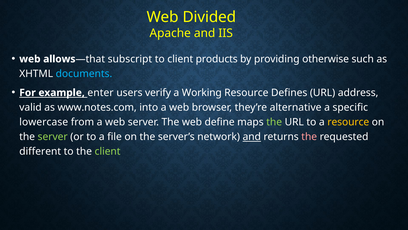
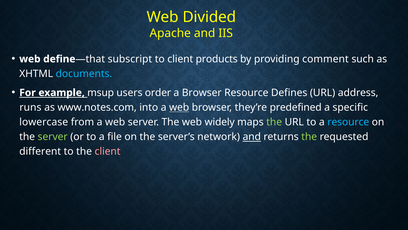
allows: allows -> define (59, 59)
otherwise: otherwise -> comment (325, 59)
enter: enter -> msup (101, 93)
verify: verify -> order (158, 93)
a Working: Working -> Browser (202, 93)
valid: valid -> runs (30, 107)
web underline: none -> present (179, 107)
alternative: alternative -> predefined (296, 107)
define: define -> widely (220, 122)
resource colour: yellow -> light blue (348, 122)
the colour: pink -> light green (309, 137)
client colour: light green -> pink (108, 151)
